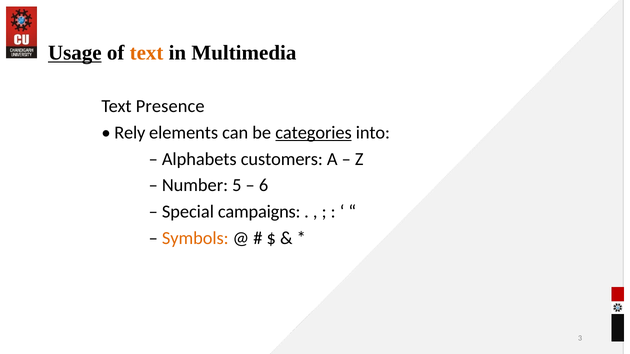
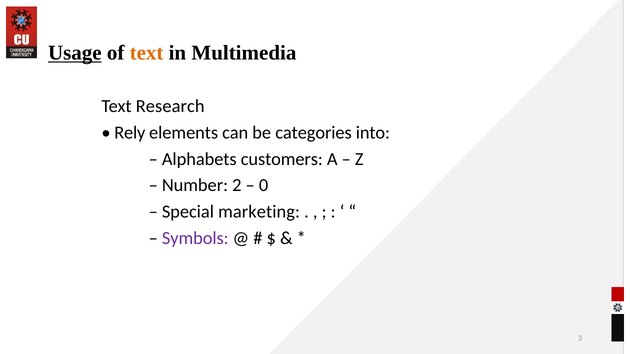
Presence: Presence -> Research (170, 106)
categories underline: present -> none (313, 133)
5: 5 -> 2 (237, 186)
6: 6 -> 0 (264, 186)
campaigns: campaigns -> marketing (259, 212)
Symbols colour: orange -> purple (195, 238)
